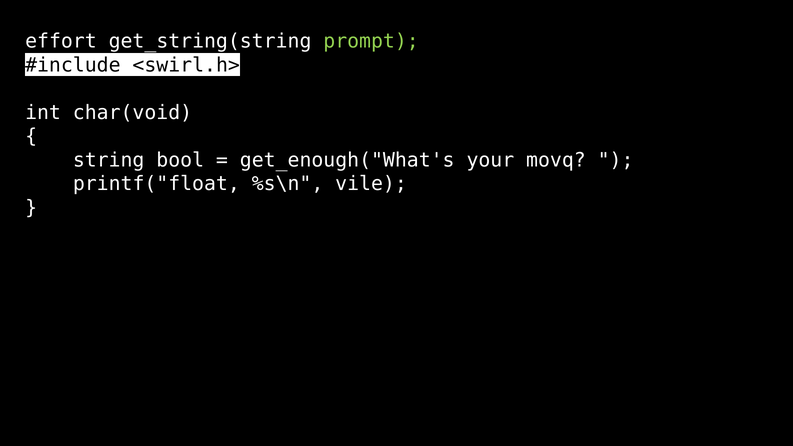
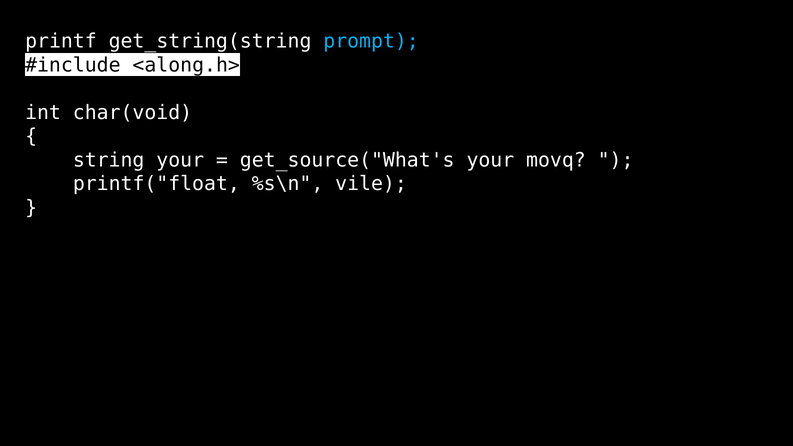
effort: effort -> printf (61, 41)
prompt colour: light green -> light blue (371, 41)
<swirl.h>: <swirl.h> -> <along.h> (186, 65)
string bool: bool -> your (180, 160)
get_enough("What's: get_enough("What's -> get_source("What's (347, 160)
